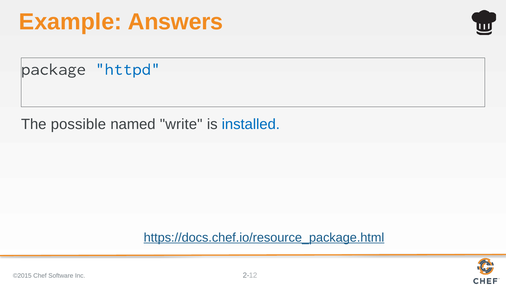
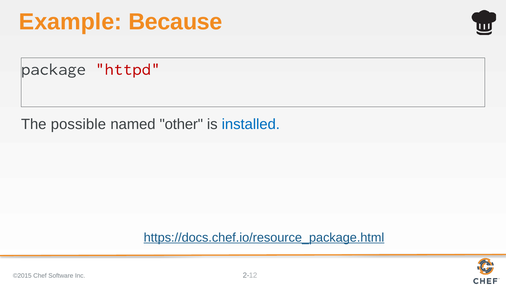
Answers: Answers -> Because (175, 22)
httpd colour: blue -> red (128, 69)
write: write -> other (181, 124)
